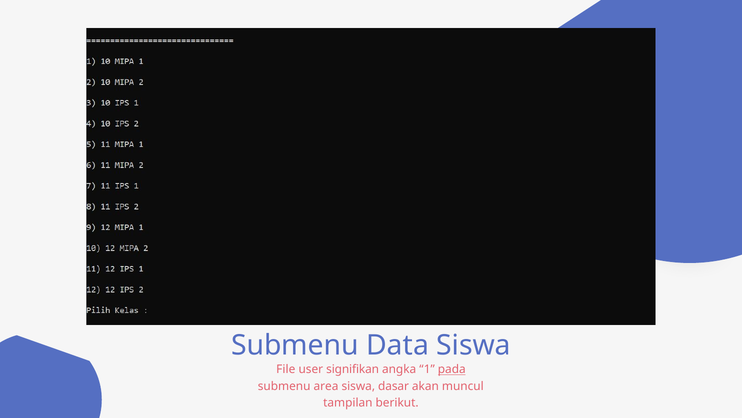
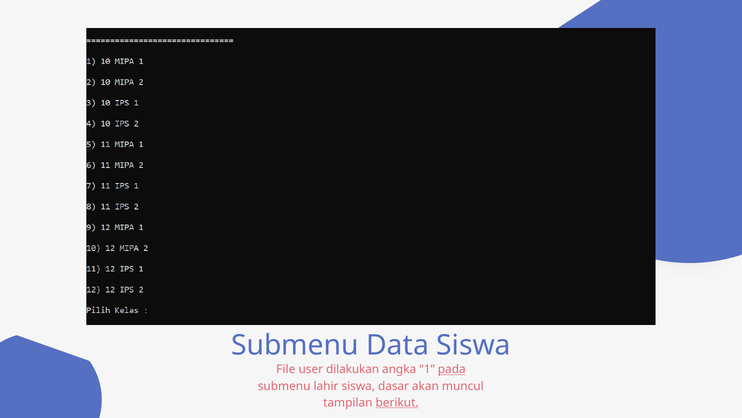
signifikan: signifikan -> dilakukan (353, 369)
area: area -> lahir (326, 386)
berikut underline: none -> present (397, 402)
